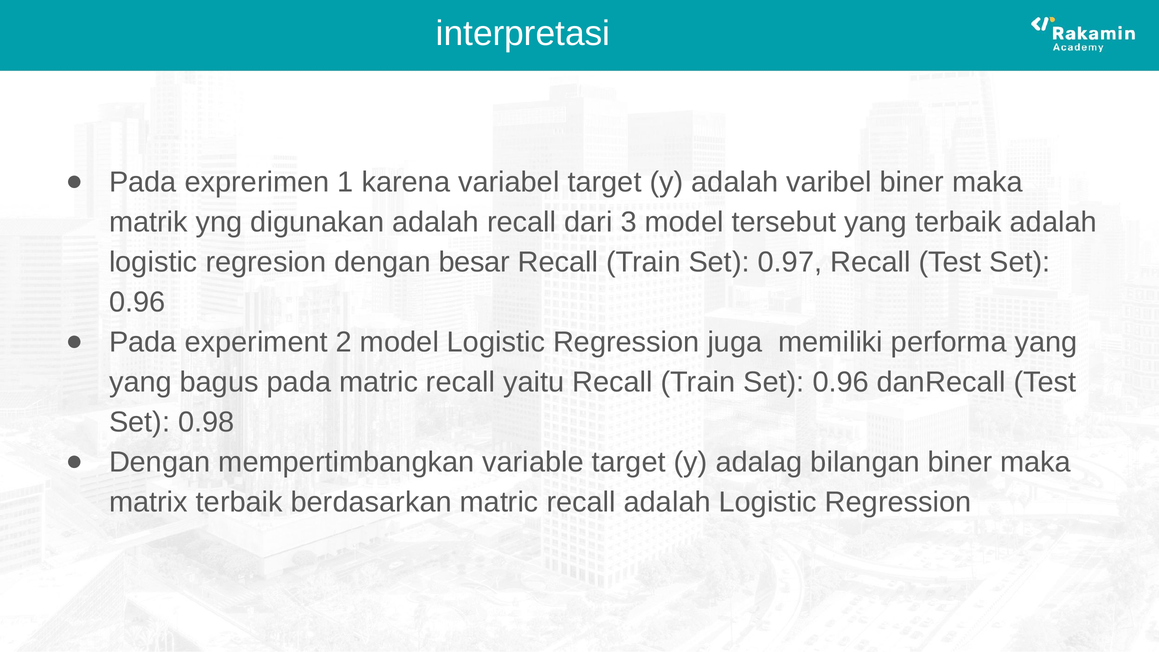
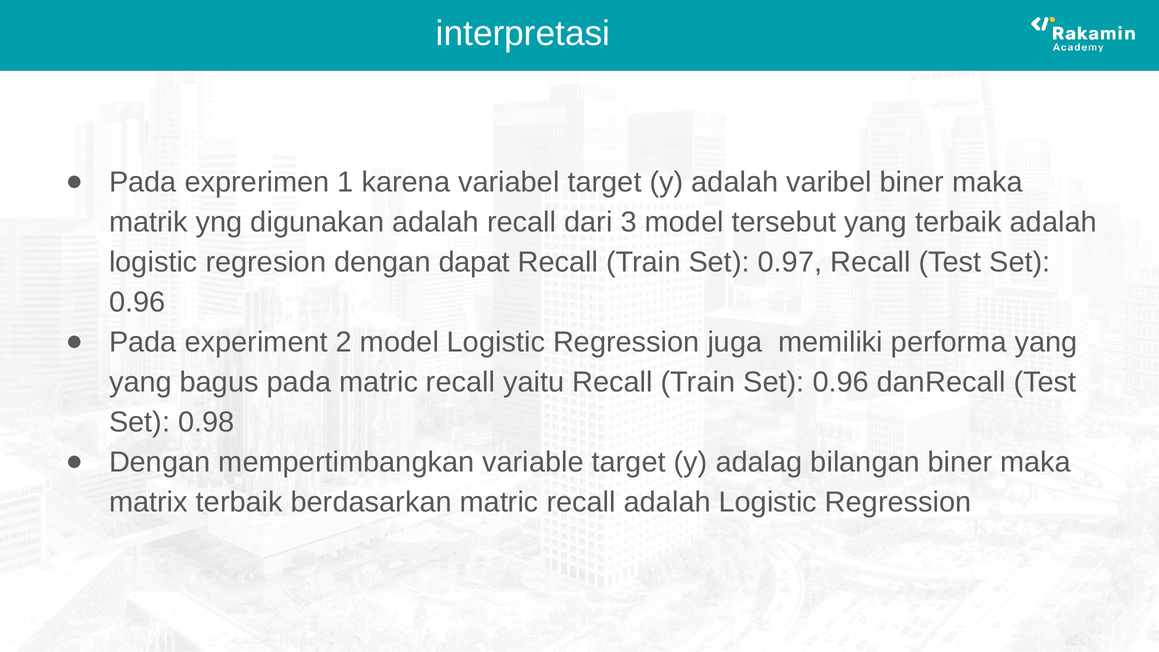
besar: besar -> dapat (474, 262)
